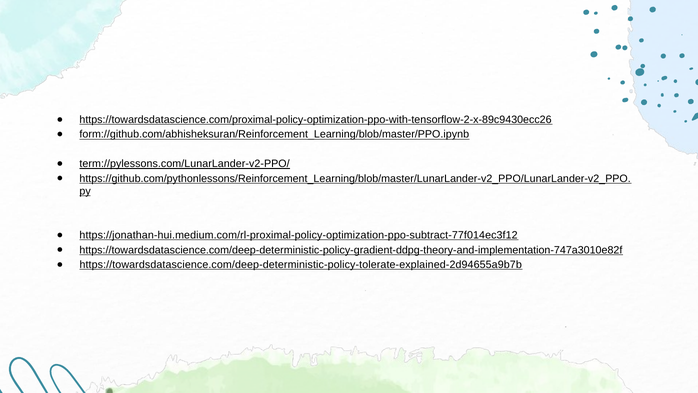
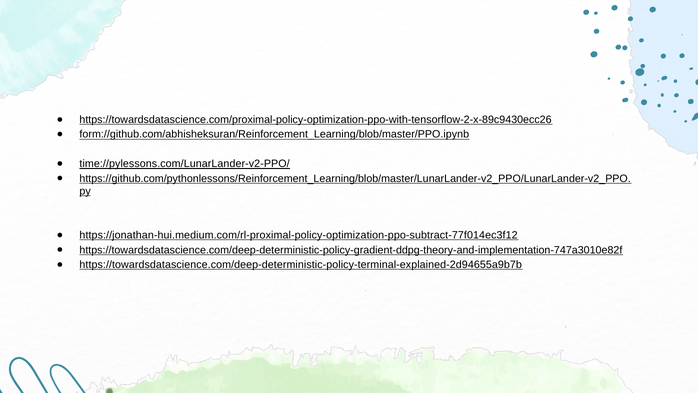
term://pylessons.com/LunarLander-v2-PPO/: term://pylessons.com/LunarLander-v2-PPO/ -> time://pylessons.com/LunarLander-v2-PPO/ (185, 164)
https://towardsdatascience.com/deep-deterministic-policy-tolerate-explained-2d94655a9b7b: https://towardsdatascience.com/deep-deterministic-policy-tolerate-explained-2d94655a9b7b -> https://towardsdatascience.com/deep-deterministic-policy-terminal-explained-2d94655a9b7b (301, 264)
